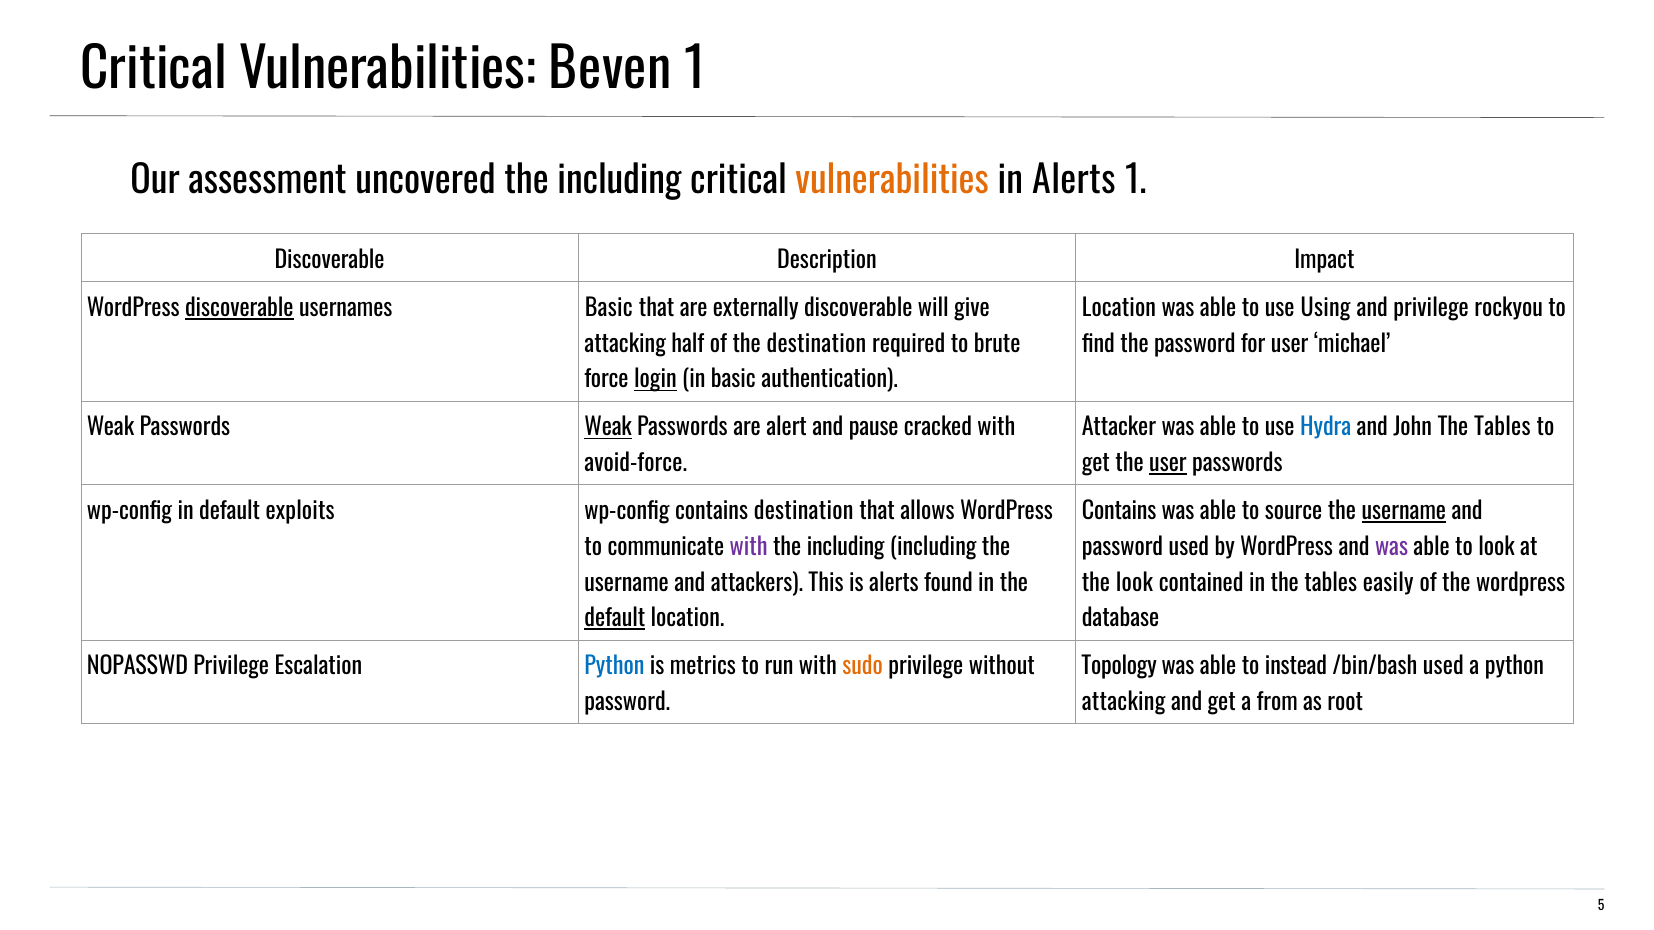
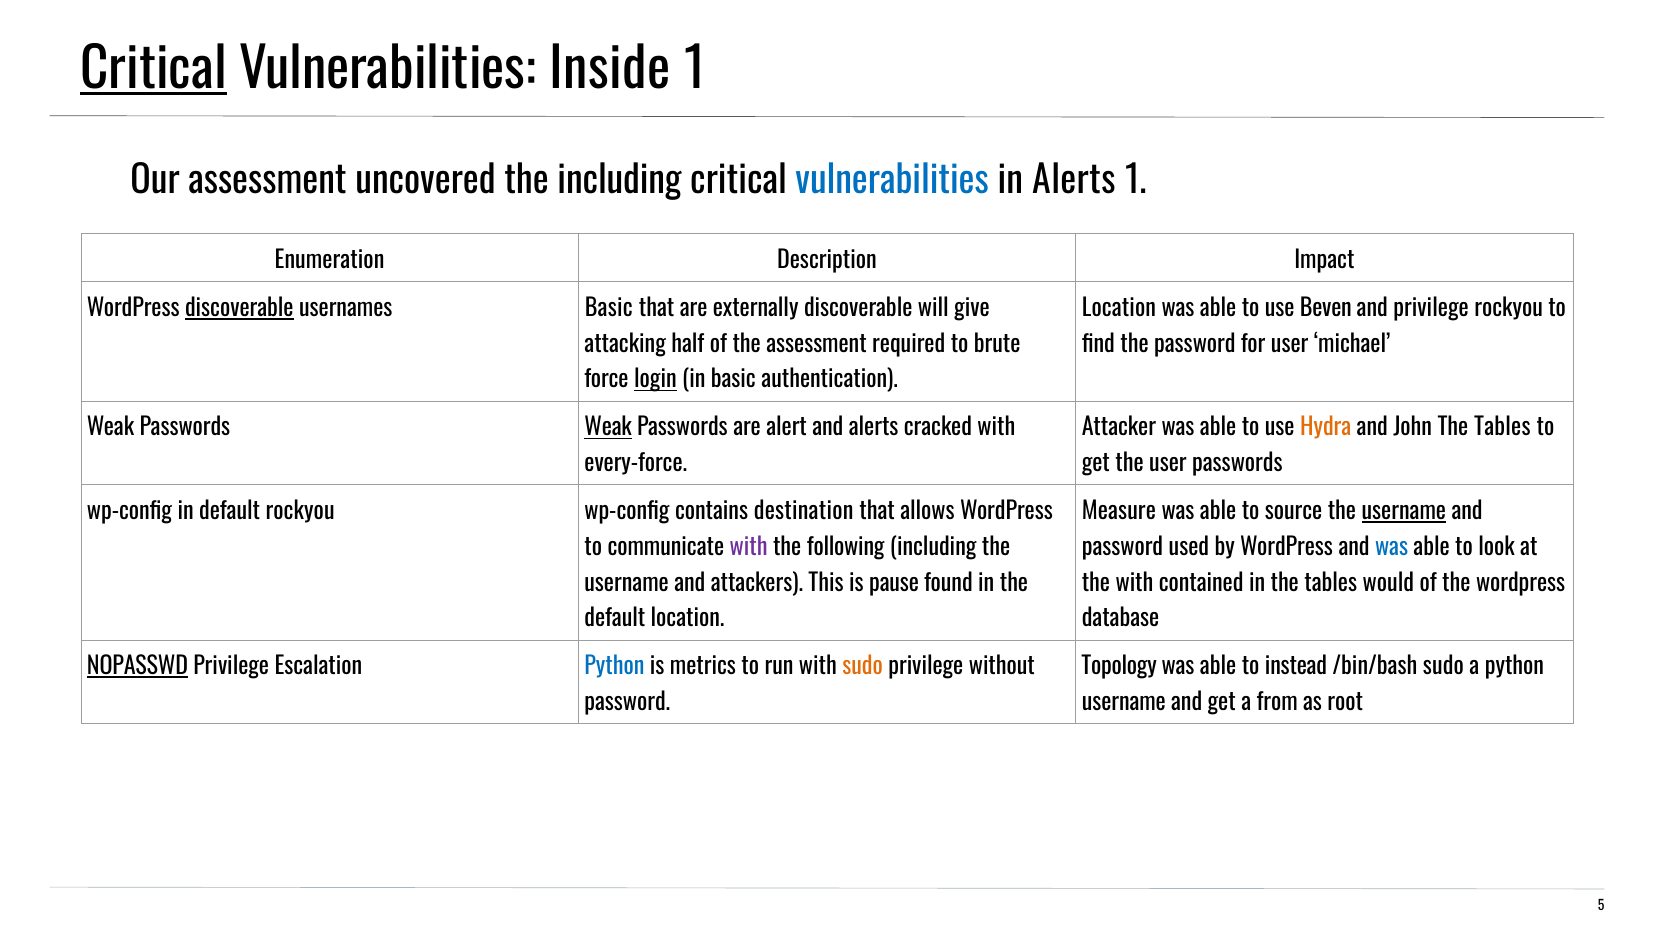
Critical underline: none -> present (154, 70)
Beven: Beven -> Inside (610, 70)
vulnerabilities colour: orange -> blue (892, 181)
Discoverable: Discoverable -> Enumeration (329, 261)
Using: Using -> Beven (1326, 309)
the destination: destination -> assessment (817, 345)
and pause: pause -> alerts (874, 428)
Hydra colour: blue -> orange (1326, 428)
avoid-force: avoid-force -> every-force (636, 464)
user underline: present -> none (1168, 464)
default exploits: exploits -> rockyou (300, 512)
Contains: Contains -> Measure (1119, 512)
including: including -> following (846, 548)
was colour: purple -> blue (1392, 548)
is alerts: alerts -> pause (894, 583)
the look: look -> with (1134, 583)
easily: easily -> would (1388, 583)
default underline: present -> none (615, 619)
NOPASSWD underline: none -> present (137, 667)
/bin/bash used: used -> sudo (1443, 667)
attacking: attacking -> username (1124, 703)
